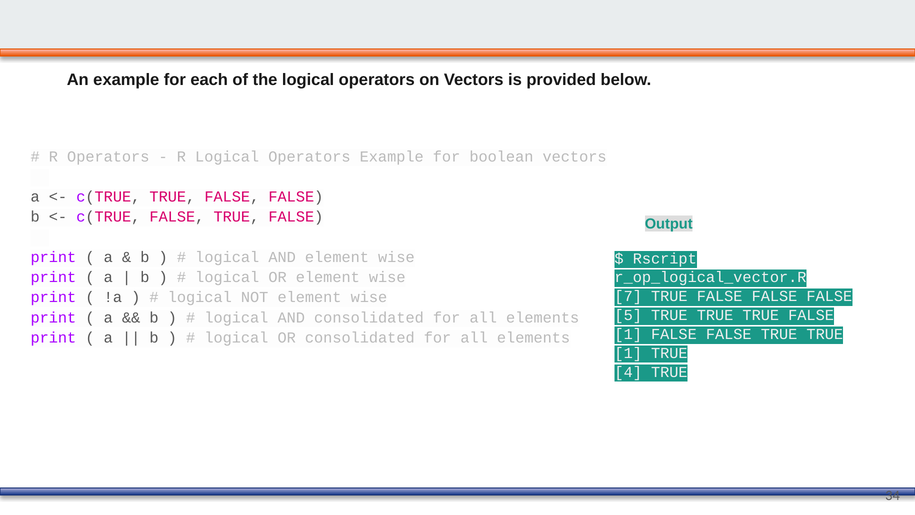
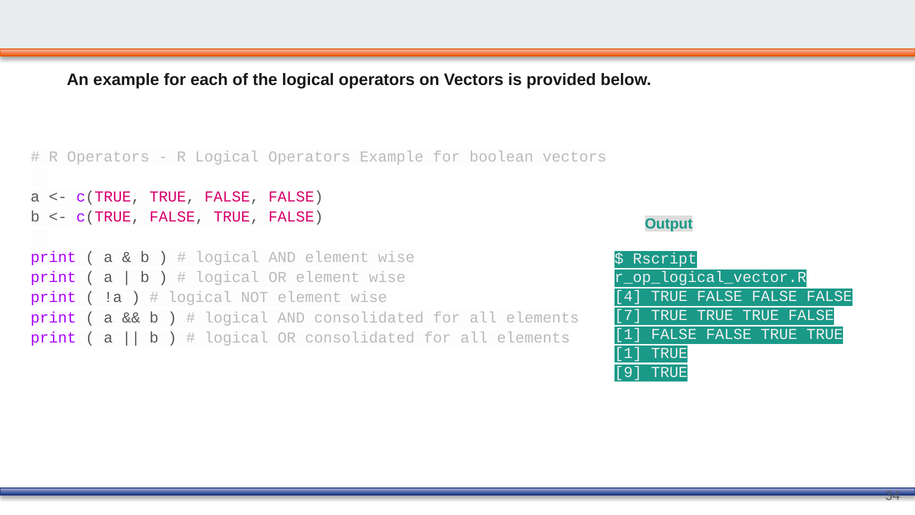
7: 7 -> 4 (628, 296)
5: 5 -> 7 (628, 315)
4: 4 -> 9 (628, 372)
